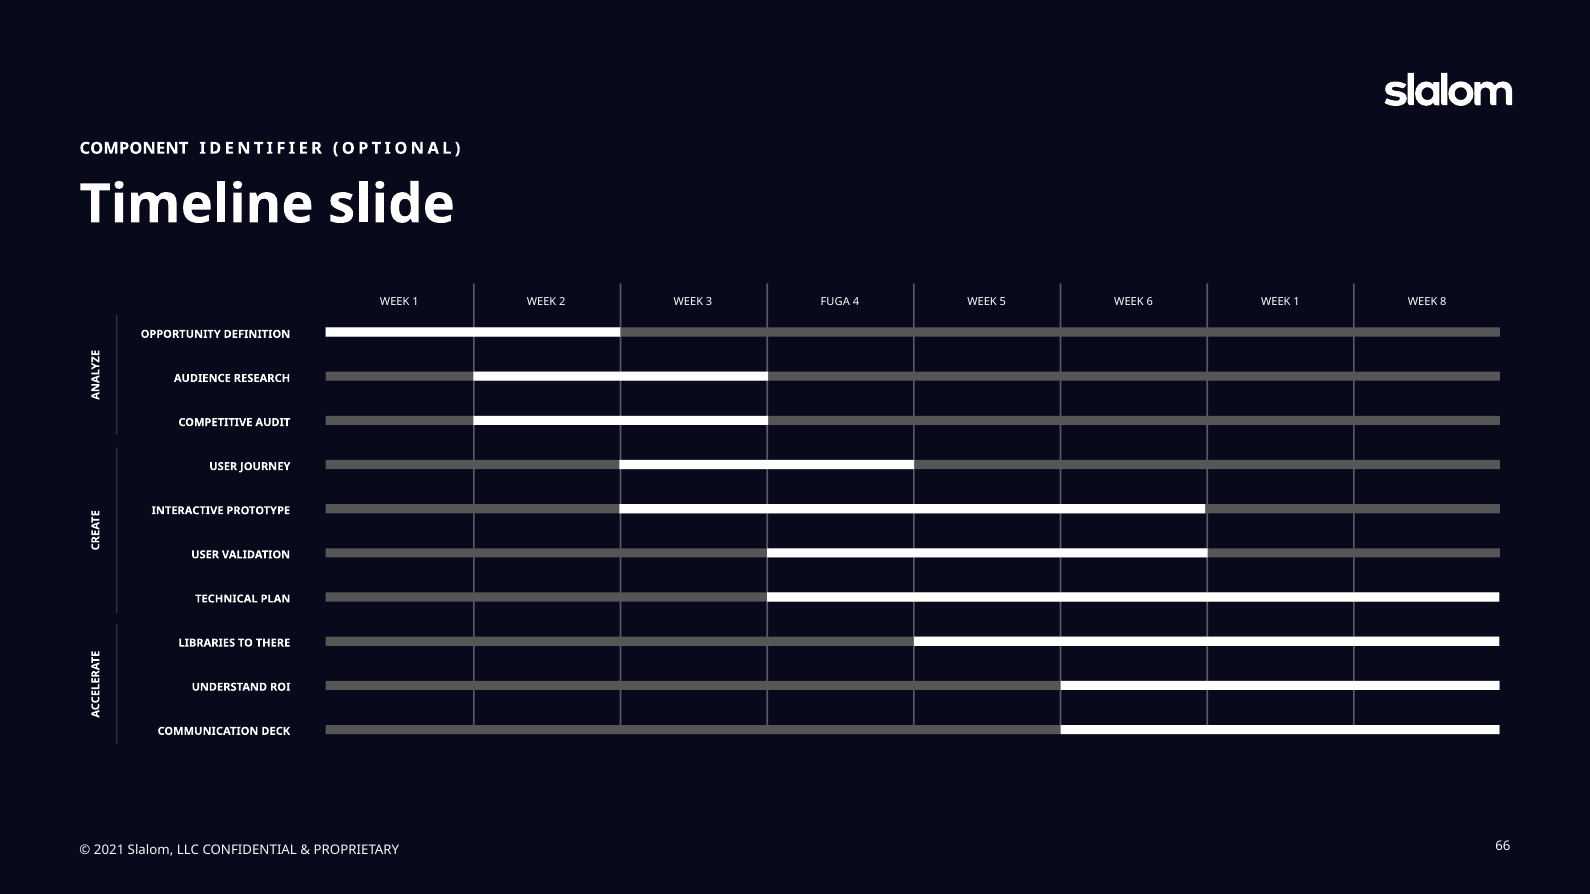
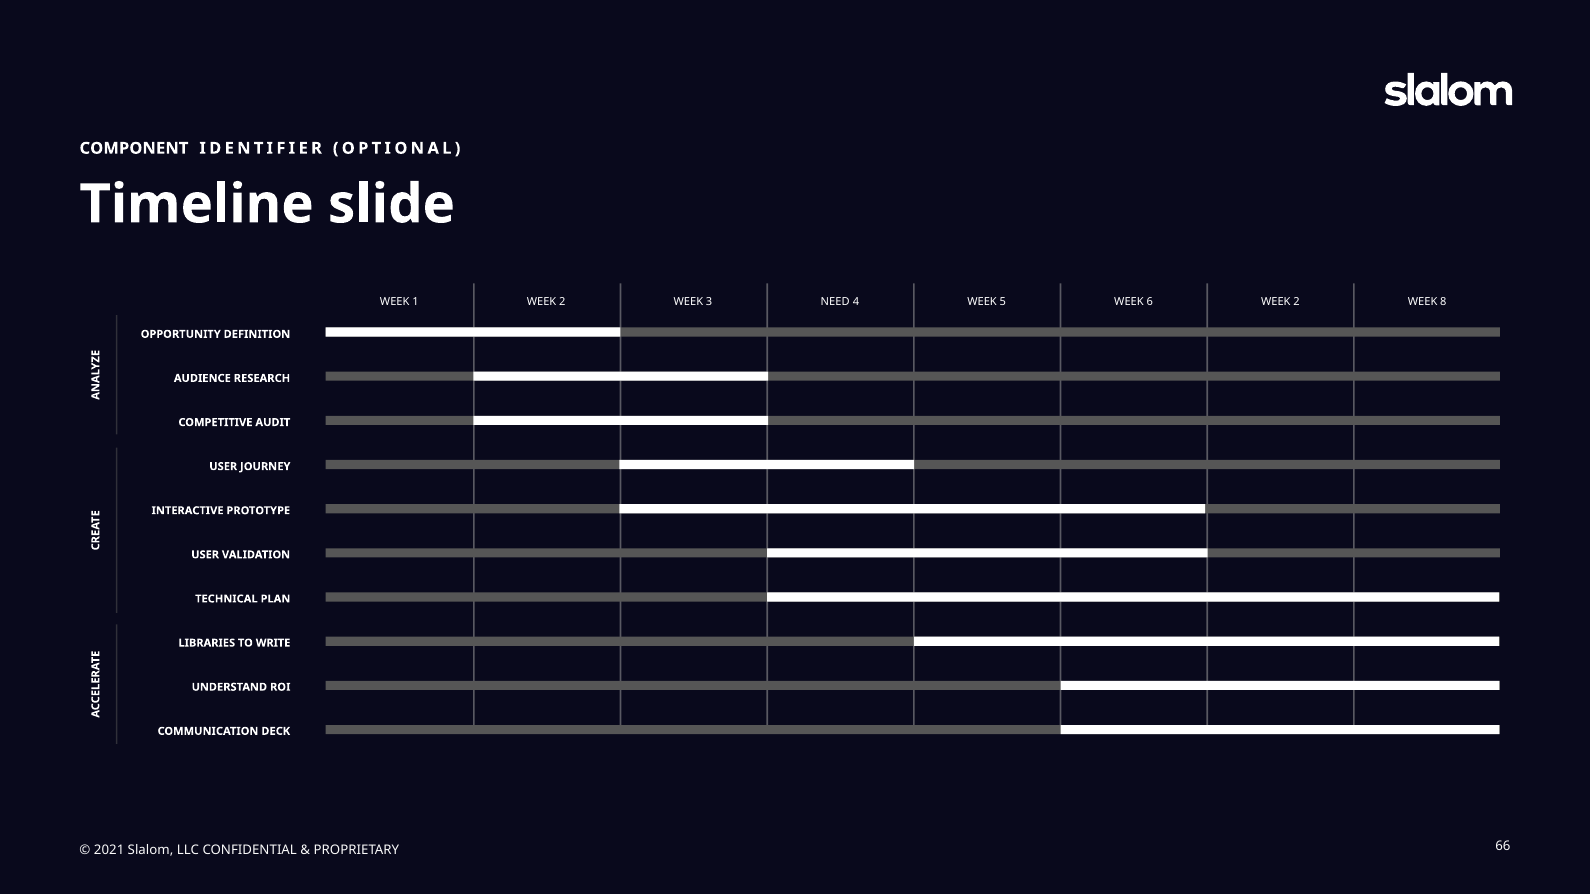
FUGA: FUGA -> NEED (835, 302)
6 WEEK 1: 1 -> 2 (1297, 302)
THERE: THERE -> WRITE (273, 643)
